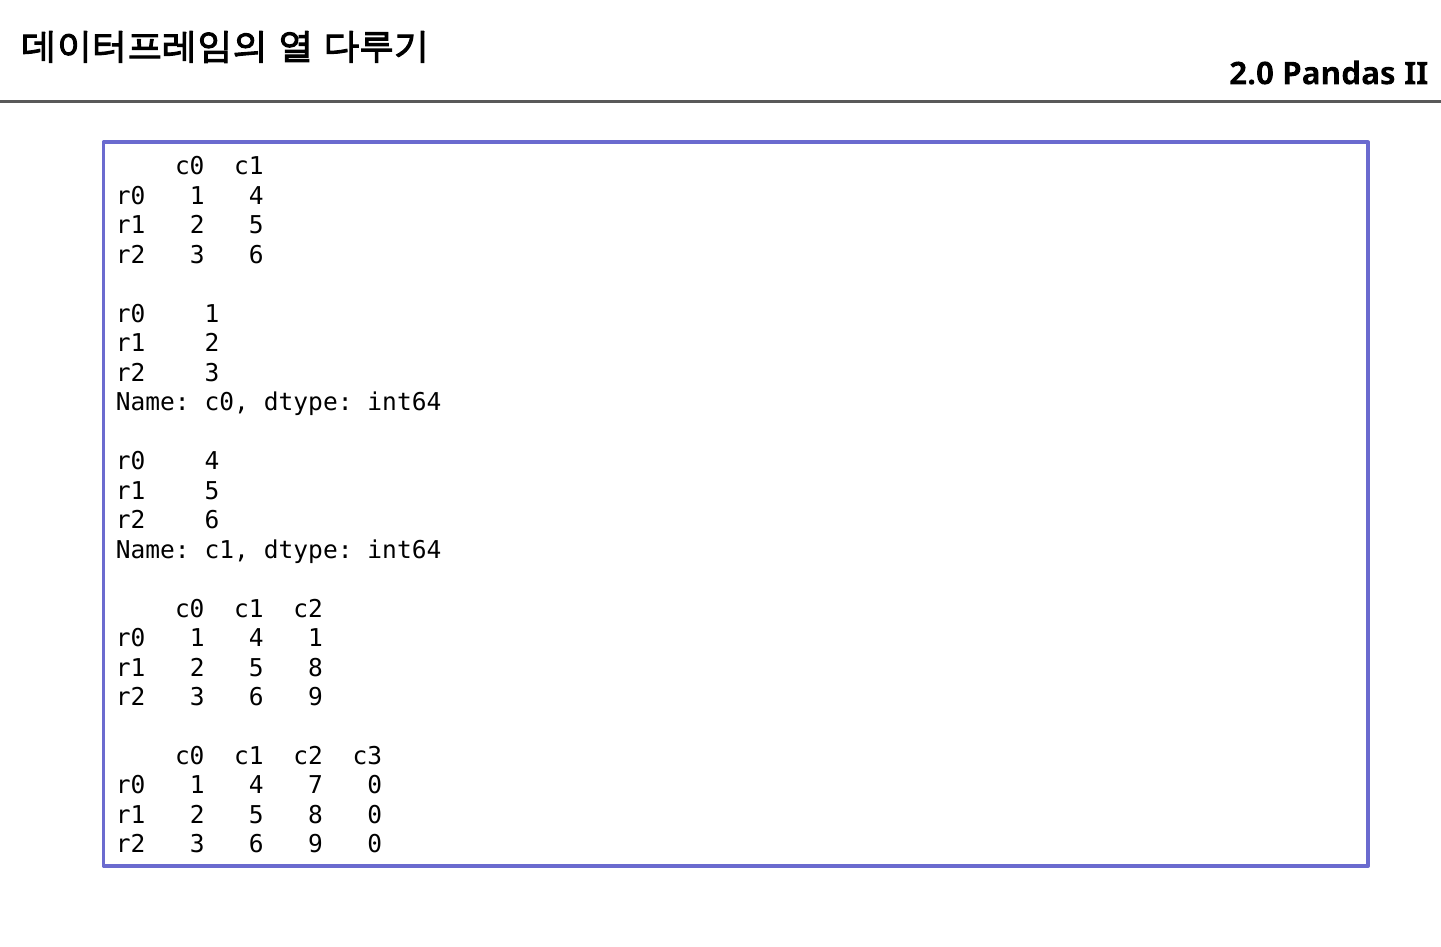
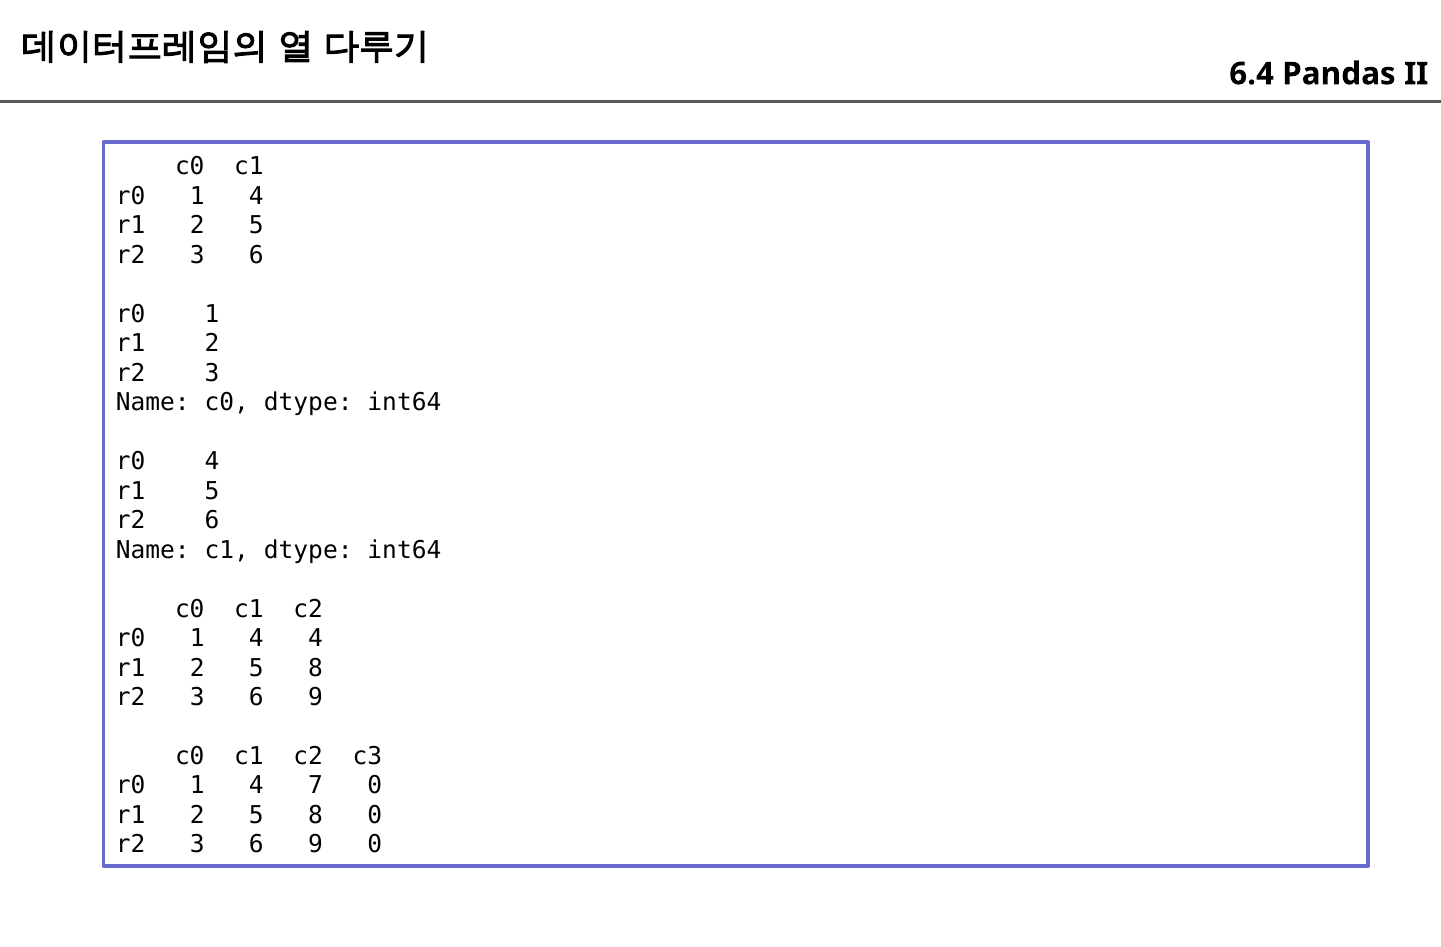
2.0: 2.0 -> 6.4 (1252, 74)
4 1: 1 -> 4 (316, 638)
